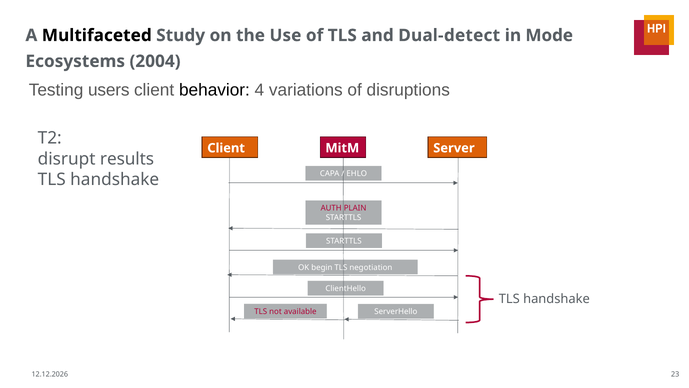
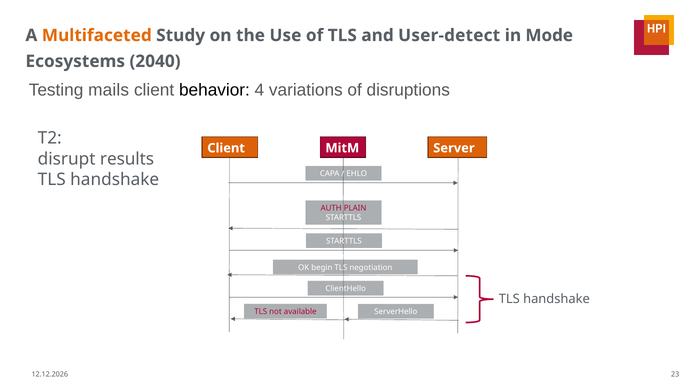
Multifaceted colour: black -> orange (97, 35)
Dual-detect: Dual-detect -> User-detect (449, 35)
2004: 2004 -> 2040 (155, 61)
users: users -> mails (109, 90)
